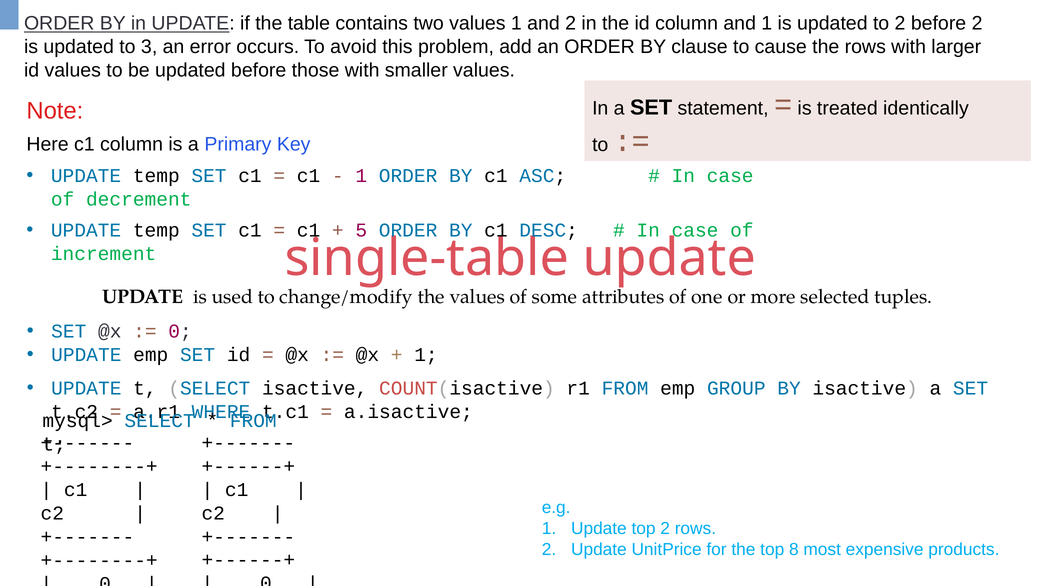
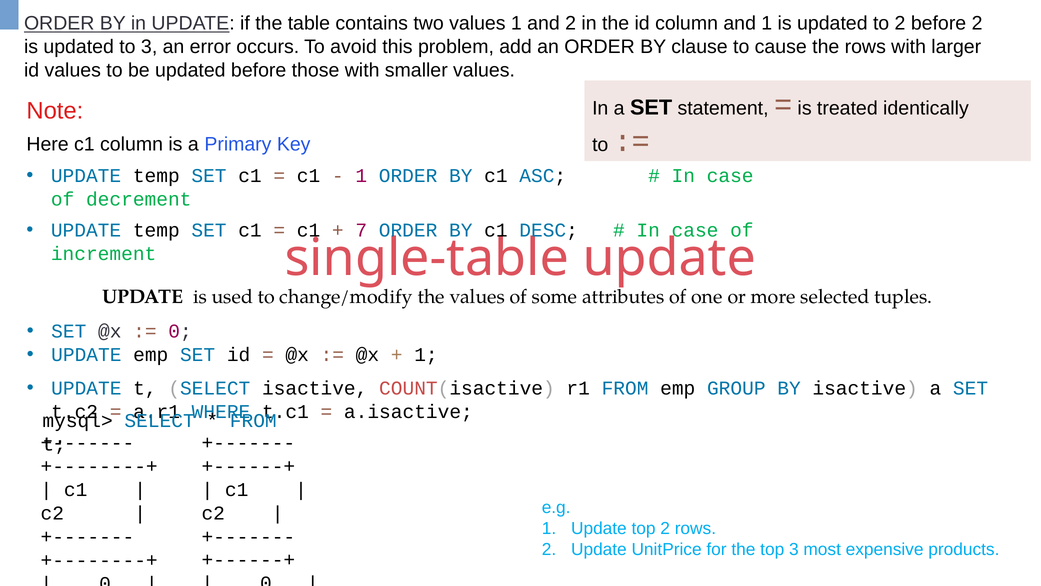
5: 5 -> 7 (361, 230)
top 8: 8 -> 3 (794, 549)
